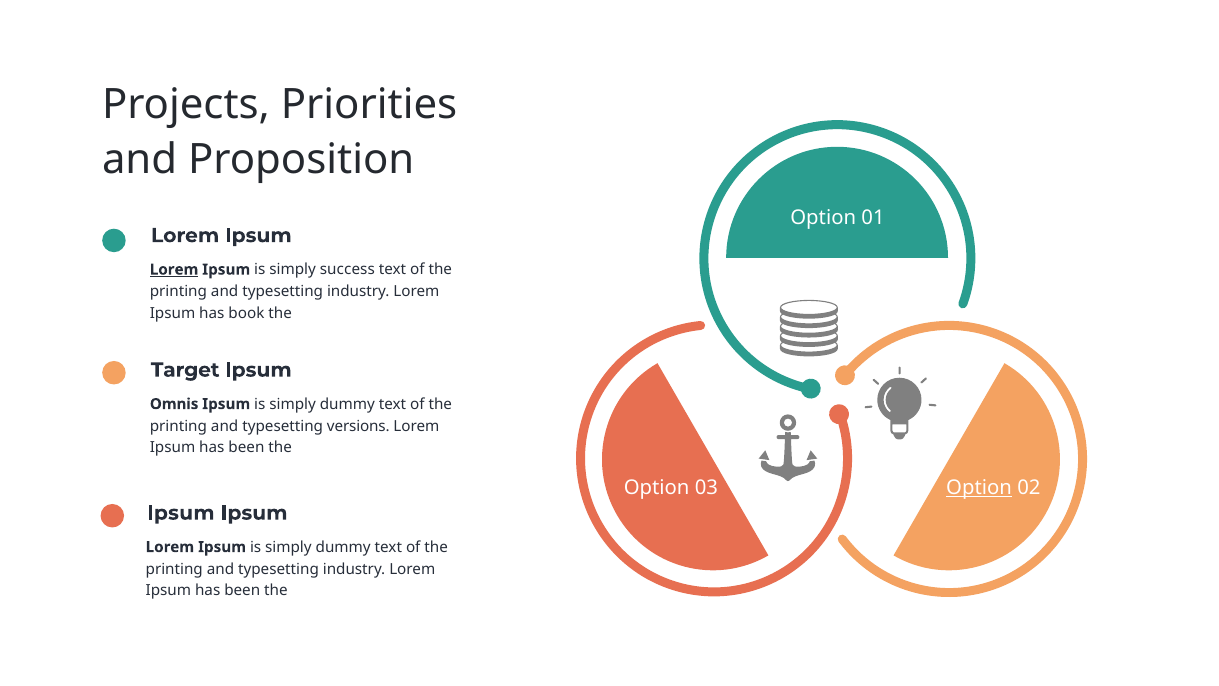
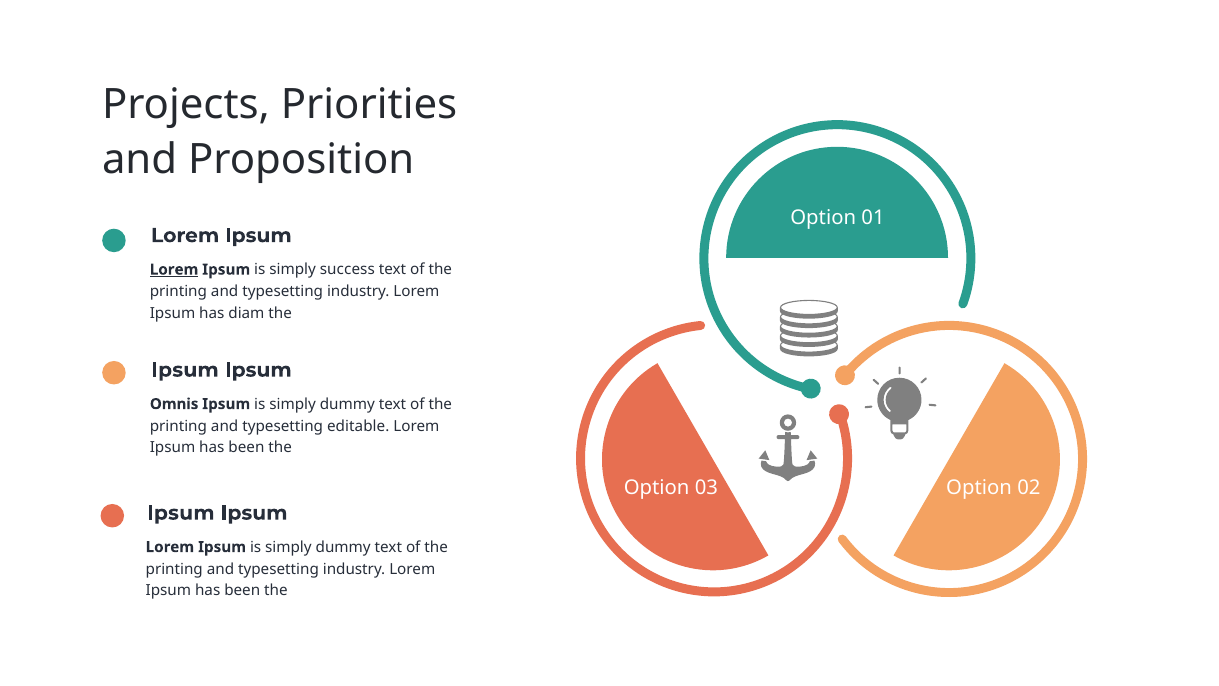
book: book -> diam (246, 313)
Target: Target -> Ipsum (185, 370)
versions: versions -> editable (358, 426)
Option underline: present -> none (979, 488)
